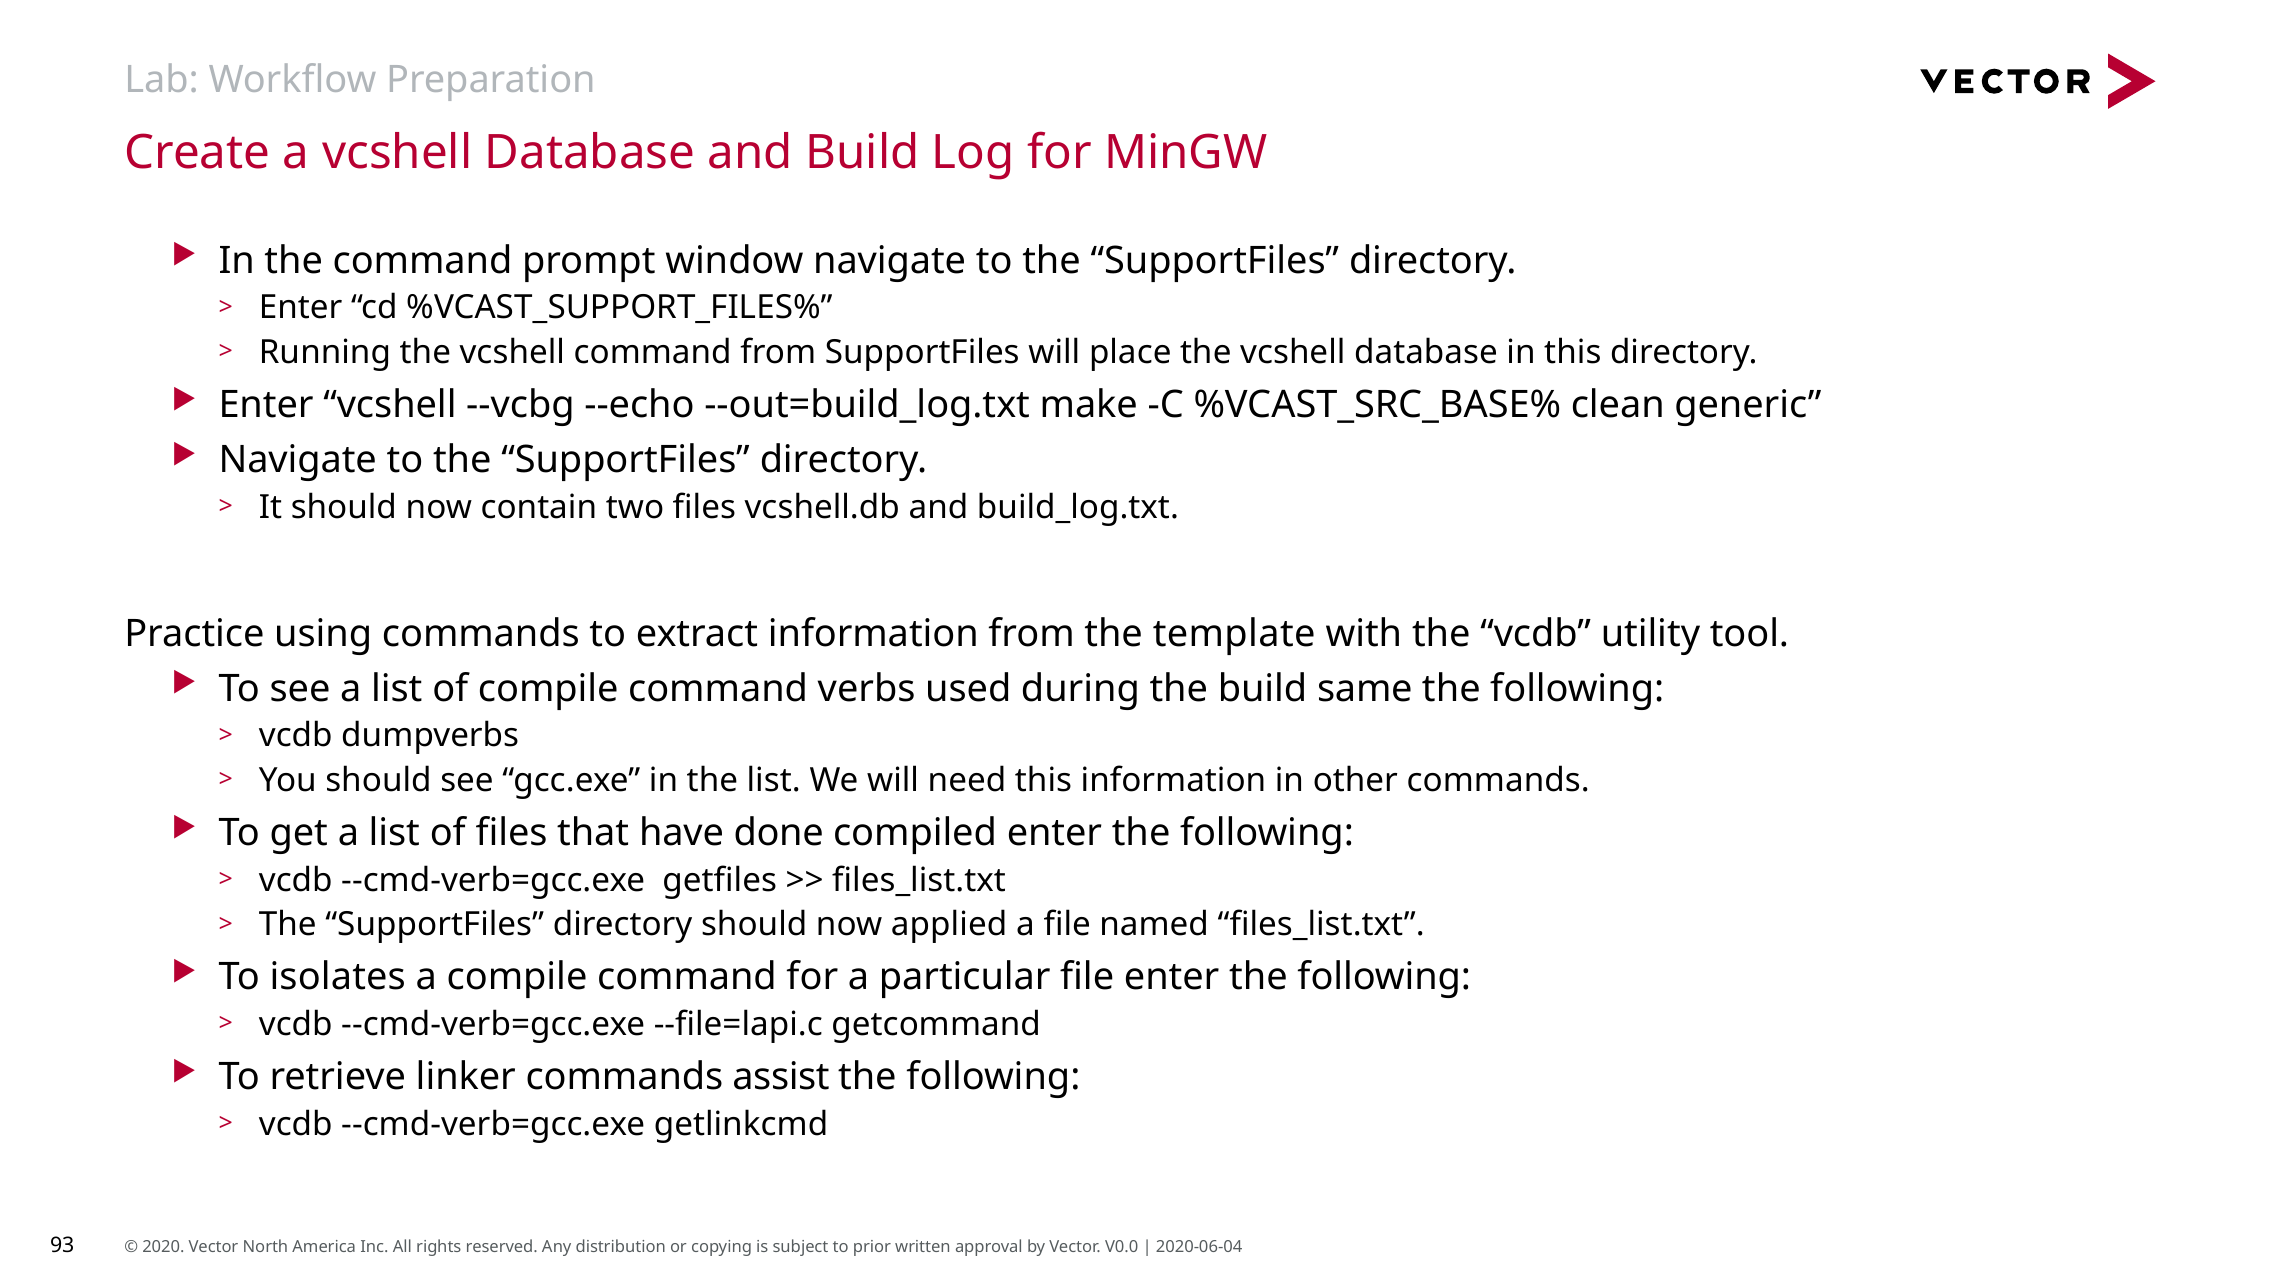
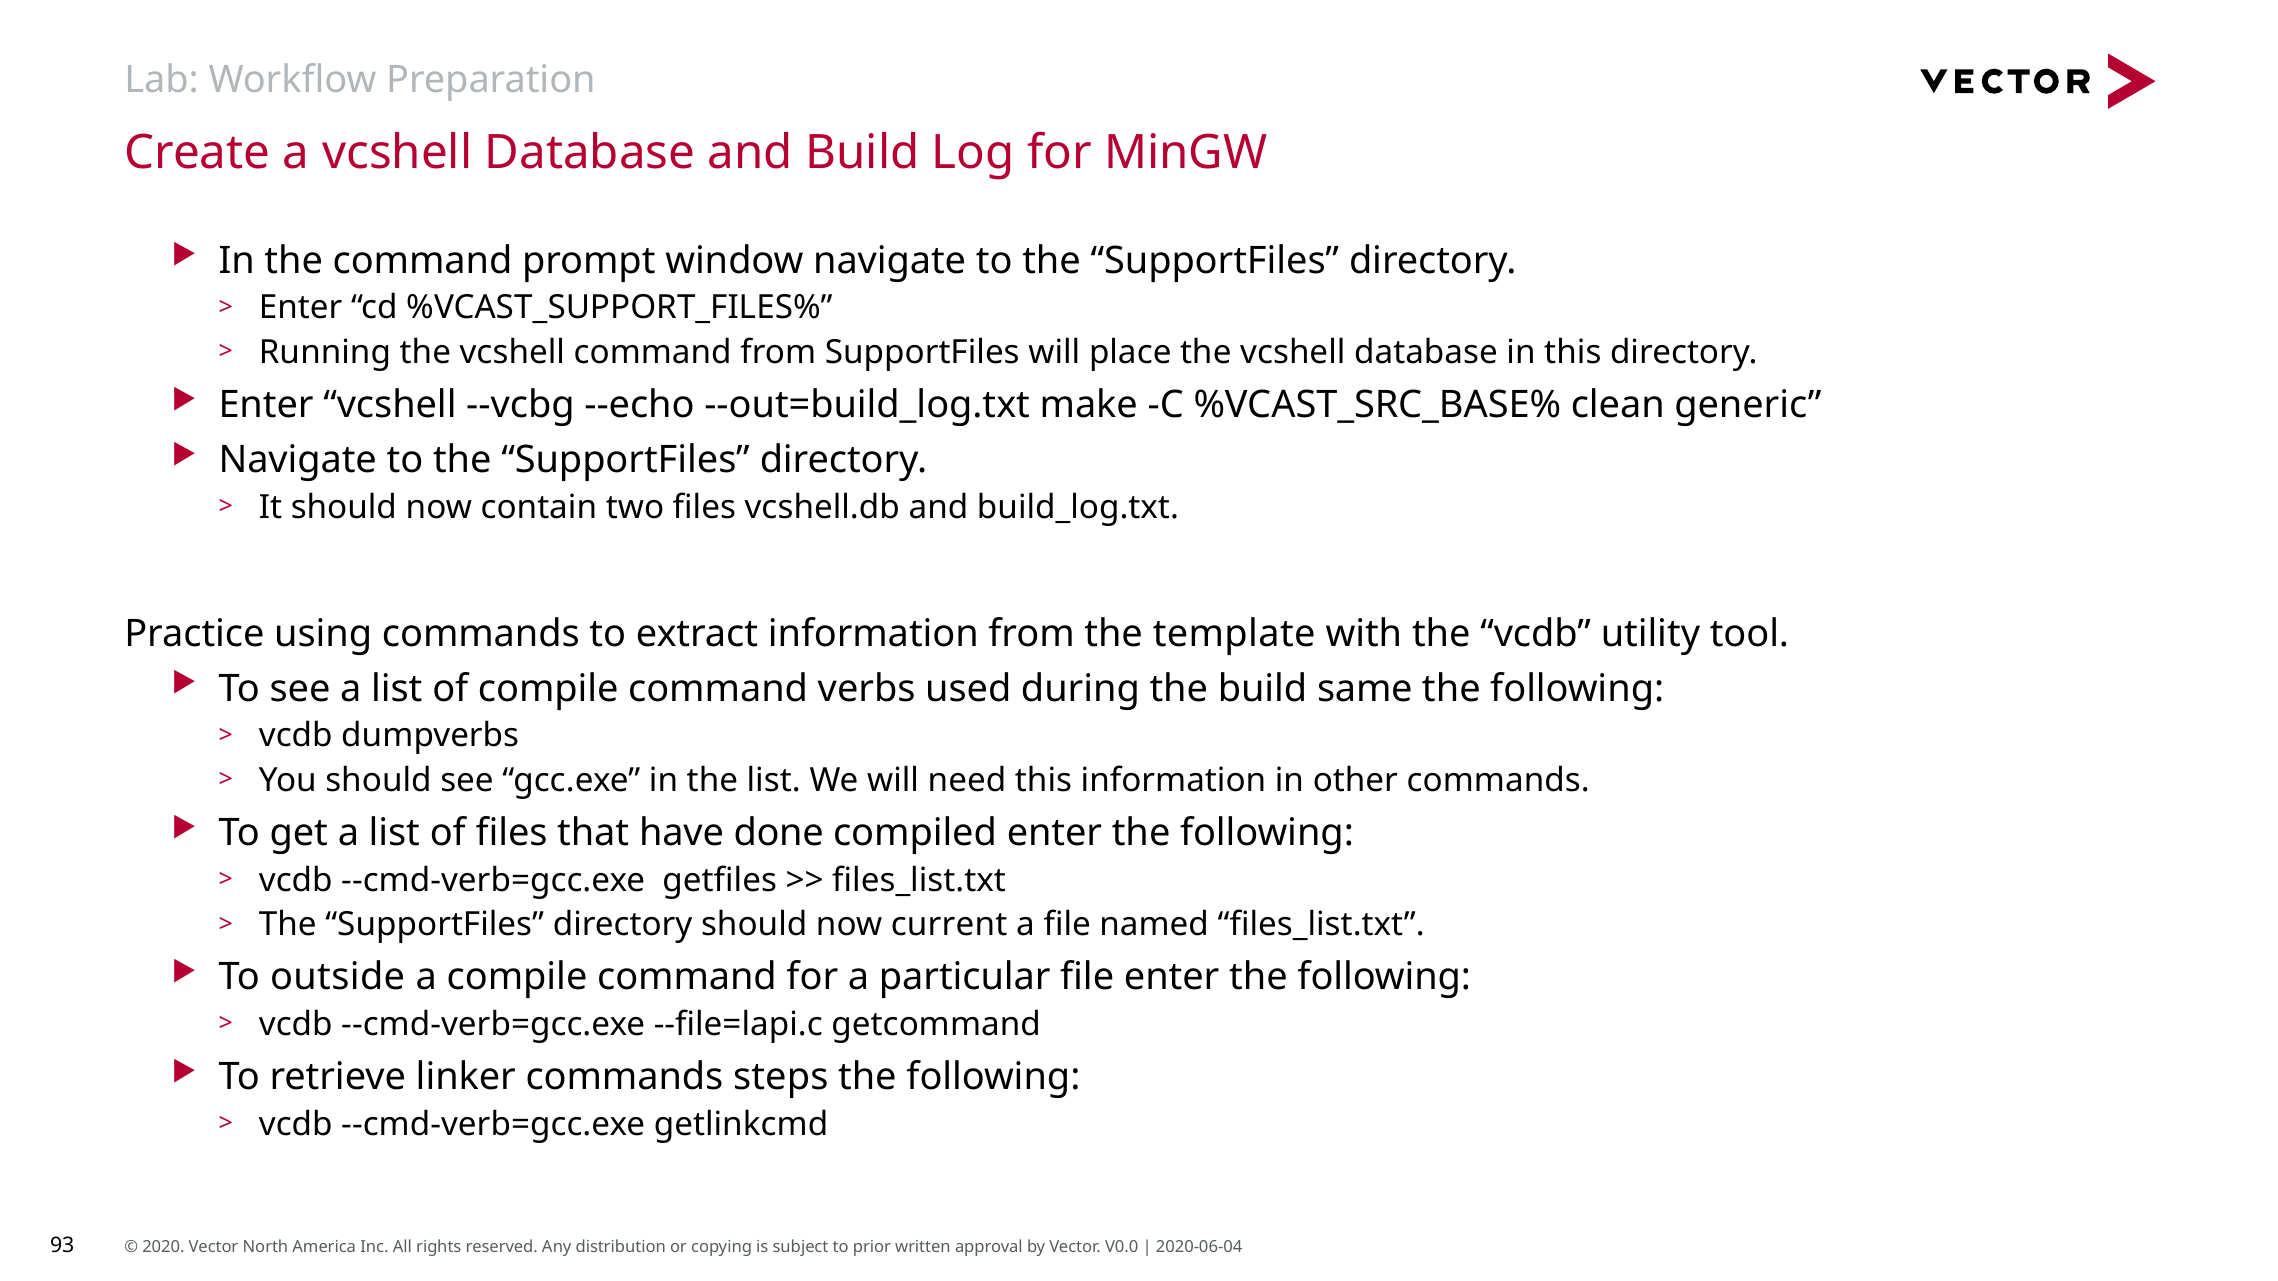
applied: applied -> current (949, 925)
isolates: isolates -> outside (338, 978)
assist: assist -> steps (781, 1077)
